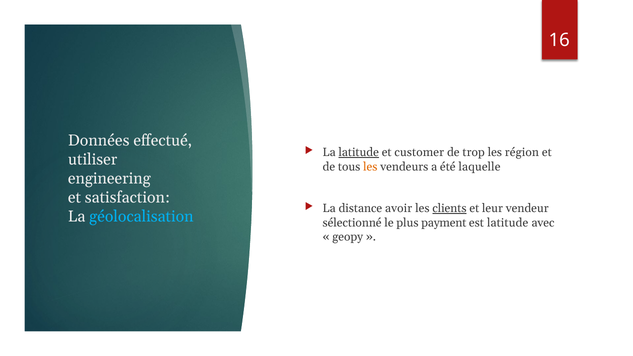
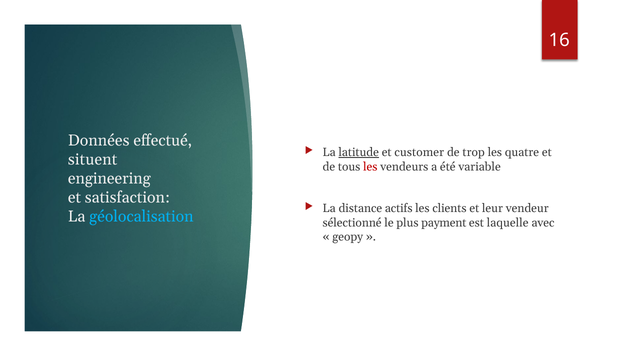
région: région -> quatre (522, 152)
utiliser: utiliser -> situent (93, 159)
les colour: orange -> red (370, 167)
laquelle: laquelle -> variable (480, 167)
avoir: avoir -> actifs (399, 208)
clients underline: present -> none (449, 208)
est latitude: latitude -> laquelle (508, 223)
